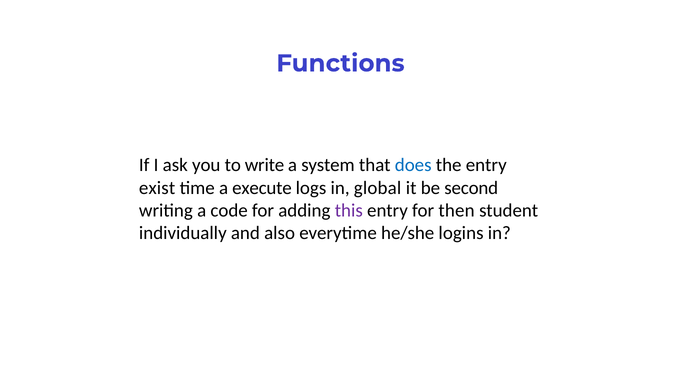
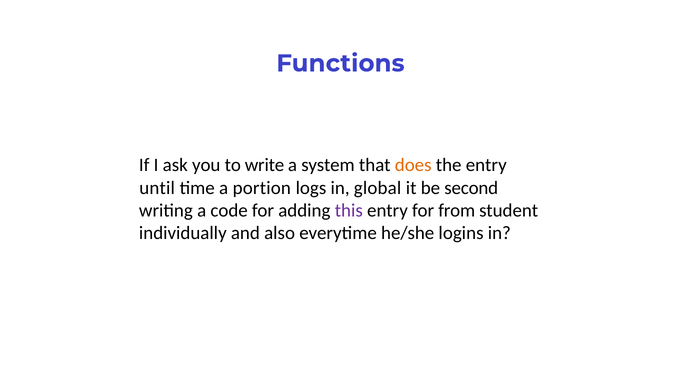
does colour: blue -> orange (413, 165)
exist: exist -> until (157, 188)
execute: execute -> portion (262, 188)
then: then -> from (457, 211)
